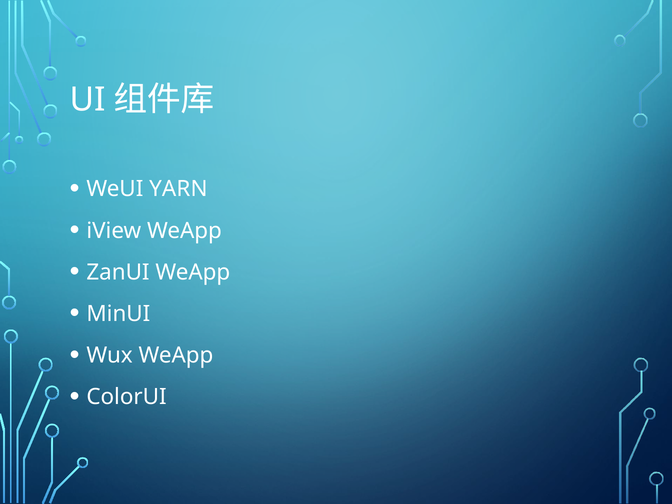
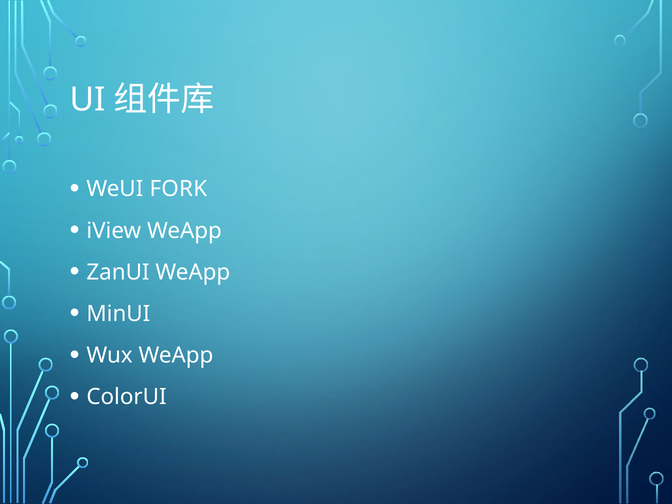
YARN: YARN -> FORK (178, 189)
